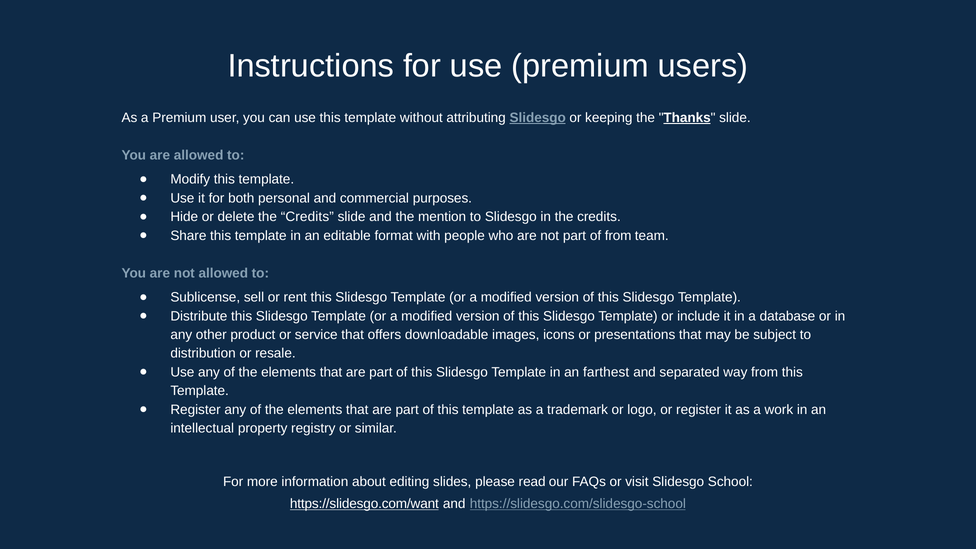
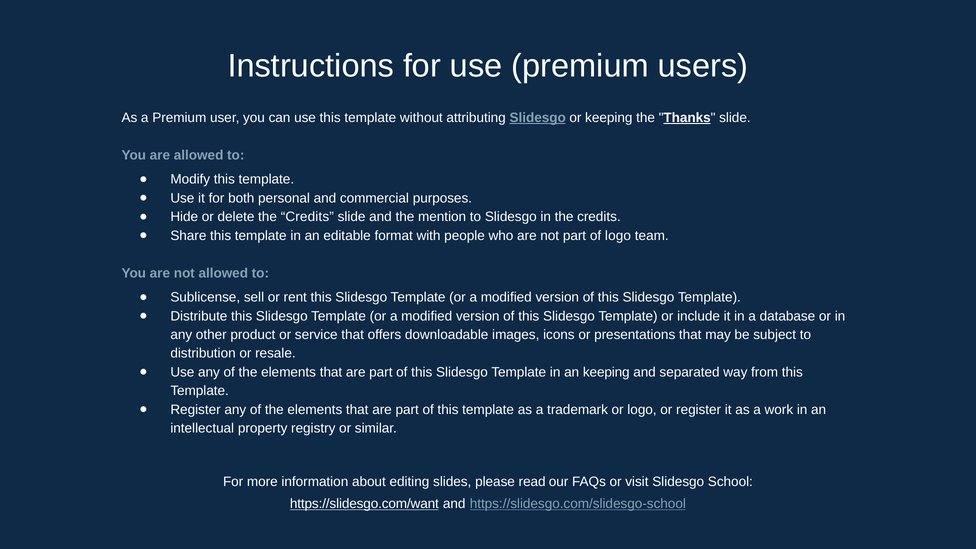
of from: from -> logo (618, 236)
an farthest: farthest -> keeping (606, 372)
